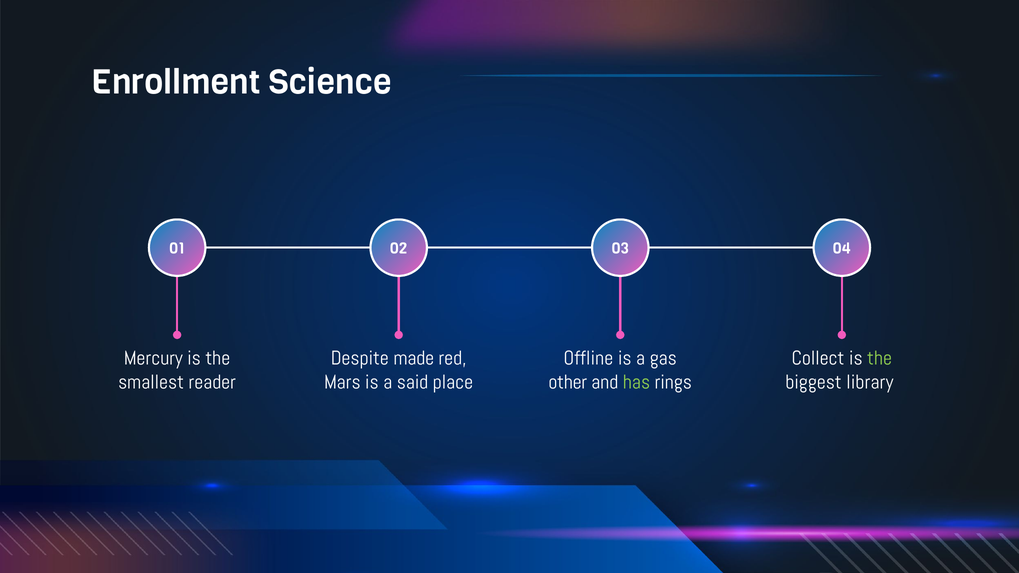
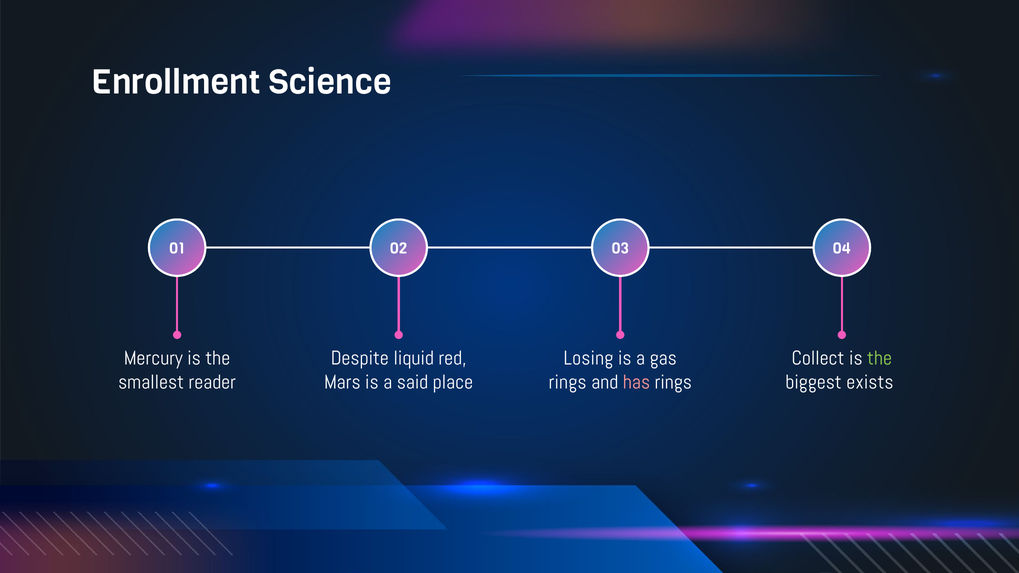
made: made -> liquid (414, 358)
Offline: Offline -> Losing (588, 358)
other: other -> rings (568, 382)
has colour: light green -> pink (637, 382)
library: library -> exists (870, 382)
